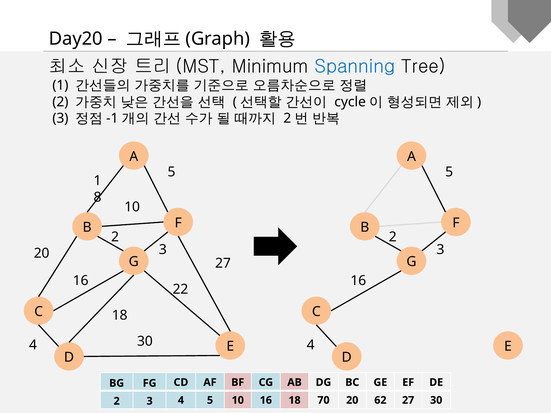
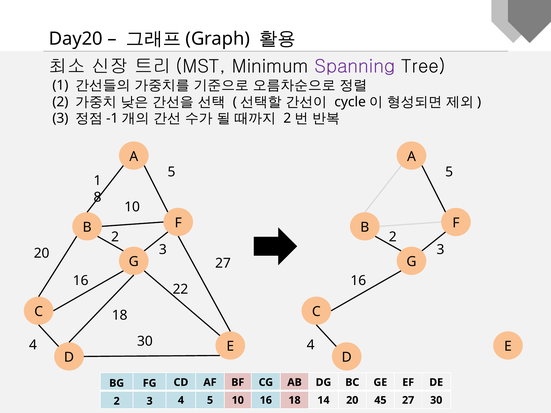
Spanning colour: blue -> purple (355, 66)
70: 70 -> 14 (323, 400)
62: 62 -> 45 (380, 400)
